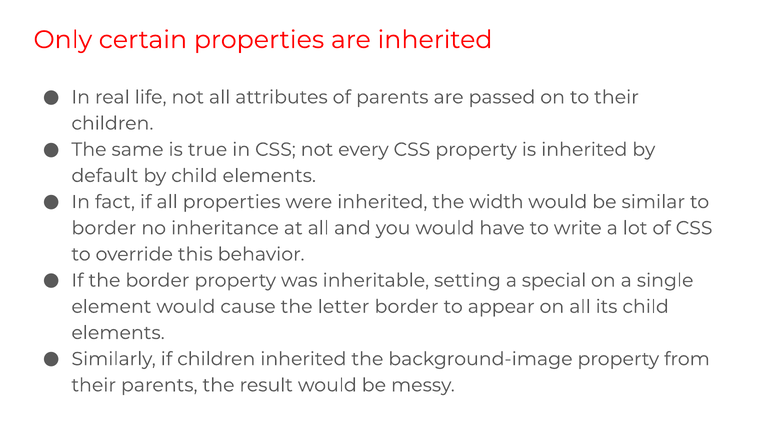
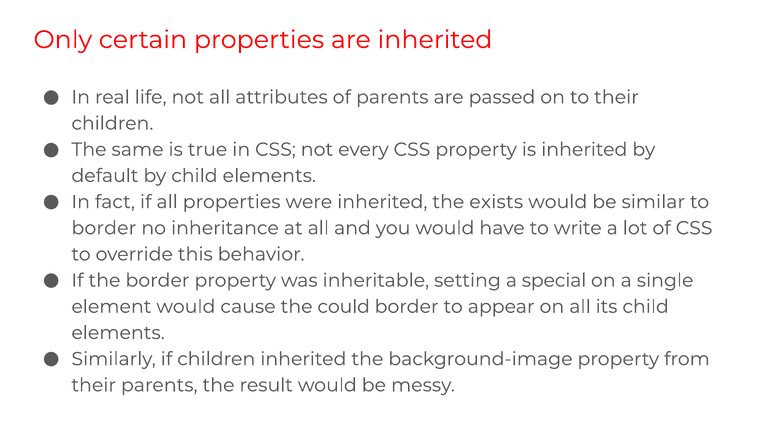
width: width -> exists (496, 202)
letter: letter -> could (344, 307)
